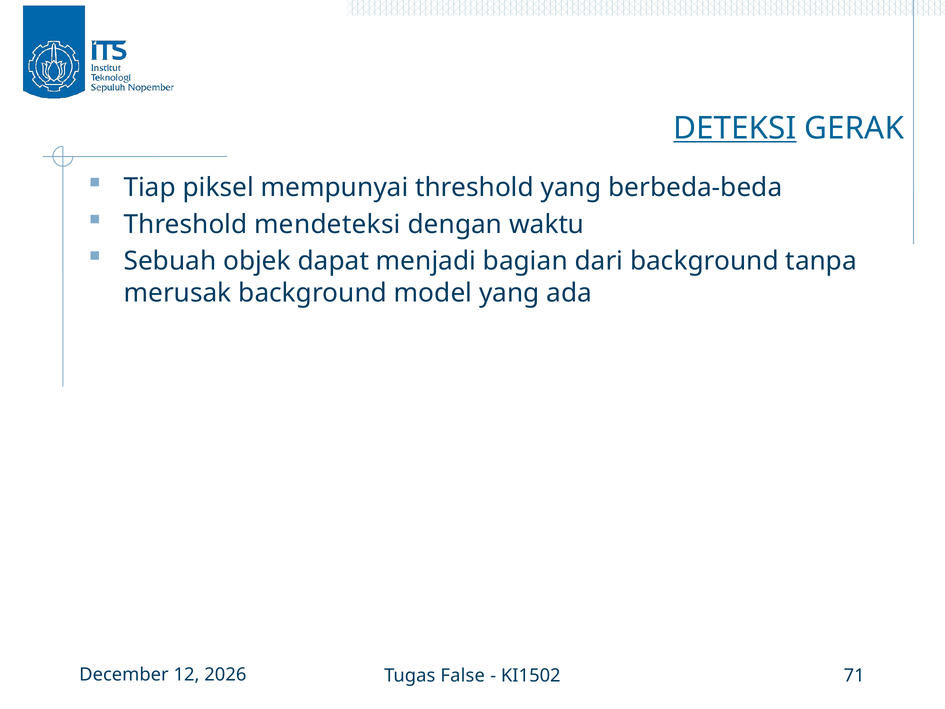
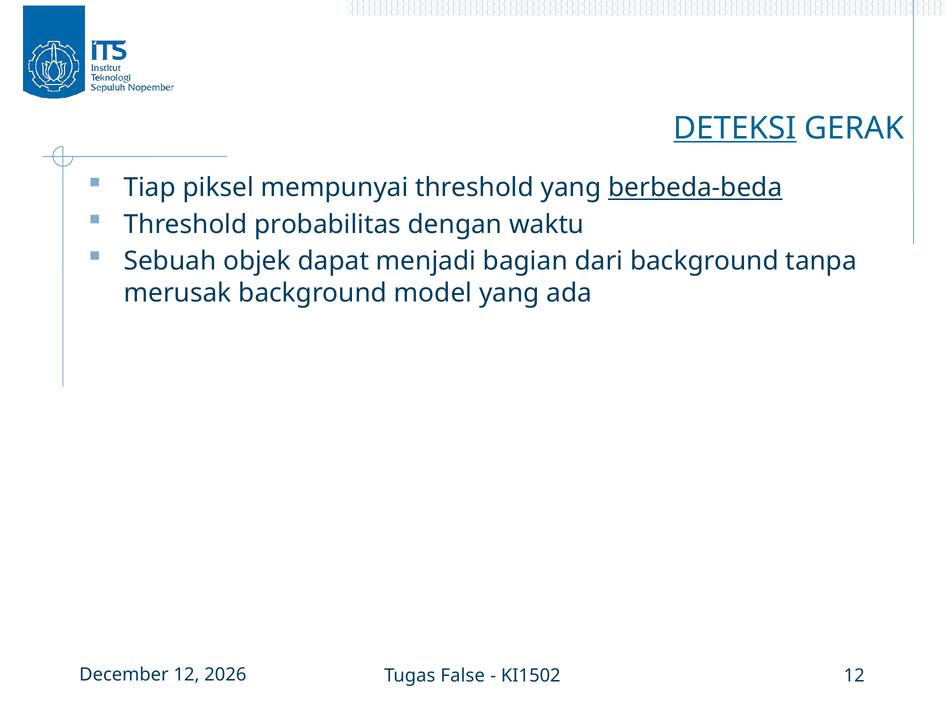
berbeda-beda underline: none -> present (695, 188)
mendeteksi: mendeteksi -> probabilitas (328, 224)
KI1502 71: 71 -> 12 (854, 676)
